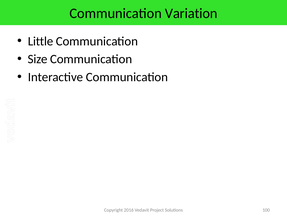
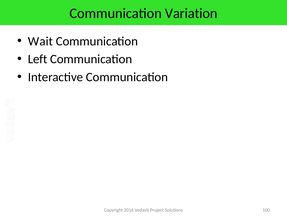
Little: Little -> Wait (40, 41)
Size: Size -> Left (38, 59)
